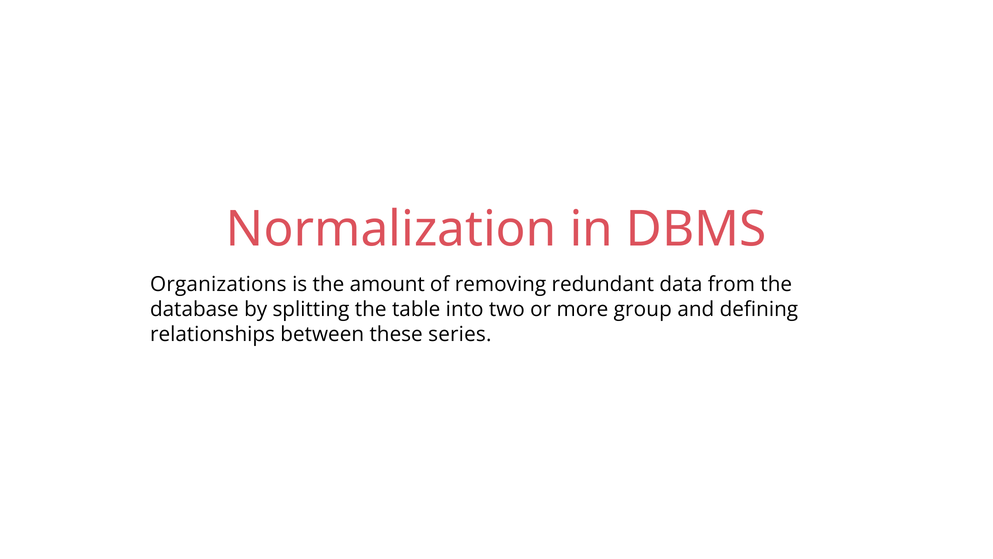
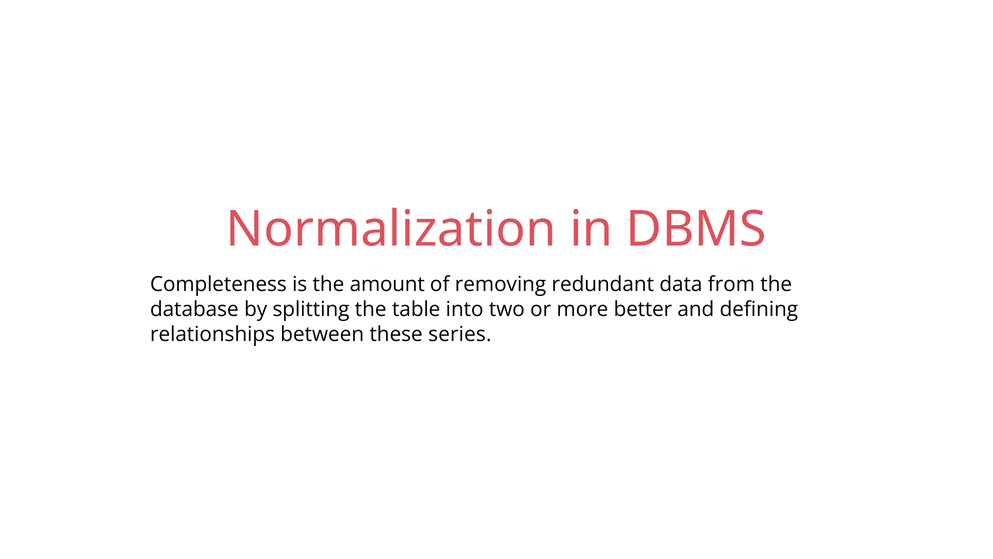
Organizations: Organizations -> Completeness (218, 284)
group: group -> better (643, 309)
